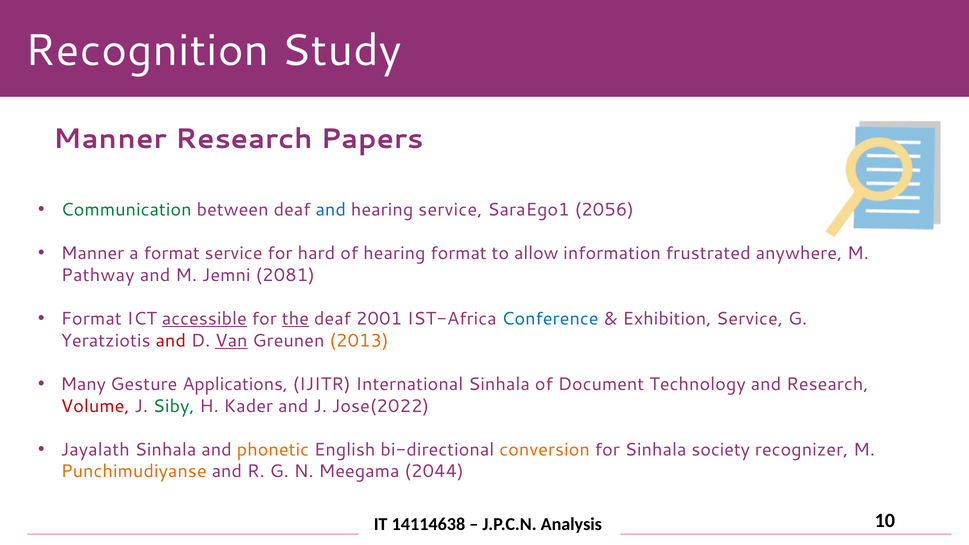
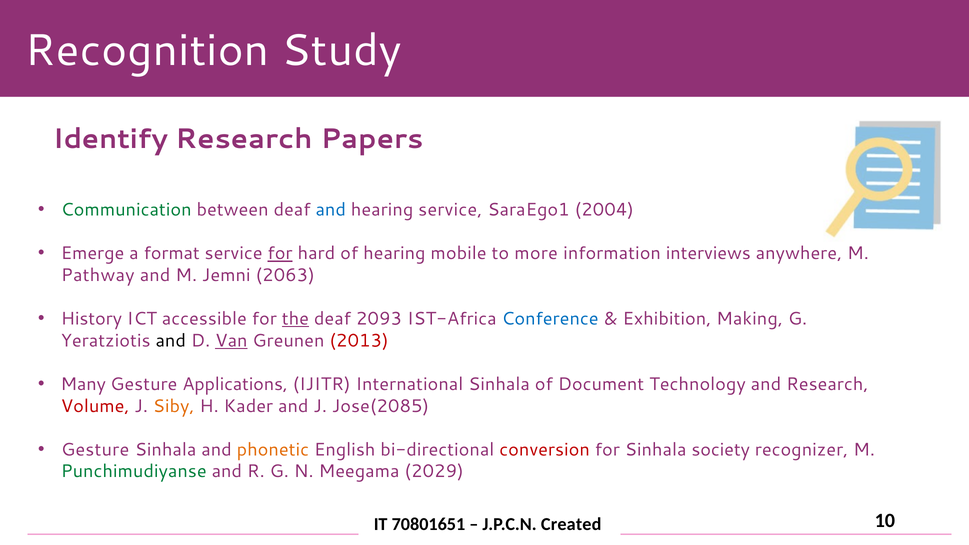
Manner: Manner -> Identify (110, 139)
2056: 2056 -> 2004 (604, 210)
Manner: Manner -> Emerge (93, 253)
for underline: none -> present (280, 253)
hearing format: format -> mobile (459, 253)
allow: allow -> more (536, 253)
frustrated: frustrated -> interviews (708, 253)
2081: 2081 -> 2063 (285, 275)
Format: Format -> History (91, 319)
accessible underline: present -> none (204, 319)
2001: 2001 -> 2093 (379, 319)
Exhibition Service: Service -> Making (750, 319)
and colour: red -> black (171, 341)
2013 colour: orange -> red (359, 341)
Siby colour: green -> orange (174, 406)
Jose(2022: Jose(2022 -> Jose(2085 (381, 406)
Jayalath: Jayalath -> Gesture (95, 450)
conversion colour: orange -> red (545, 450)
Punchimudiyanse colour: orange -> green (134, 471)
2044: 2044 -> 2029 (434, 471)
14114638: 14114638 -> 70801651 (428, 524)
Analysis: Analysis -> Created (571, 524)
